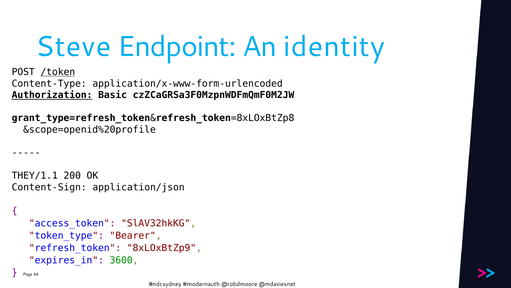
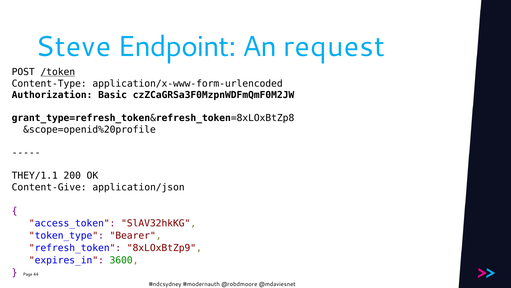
identity: identity -> request (334, 47)
Authorization underline: present -> none (52, 95)
Content-Sign: Content-Sign -> Content-Give (49, 187)
